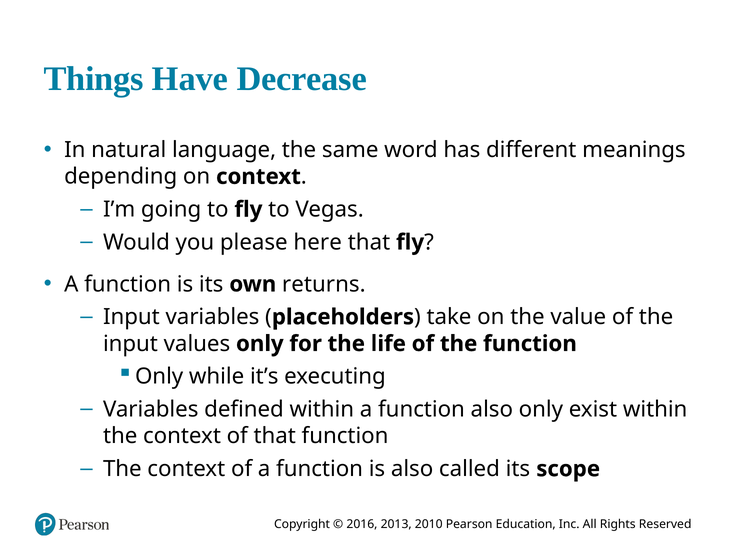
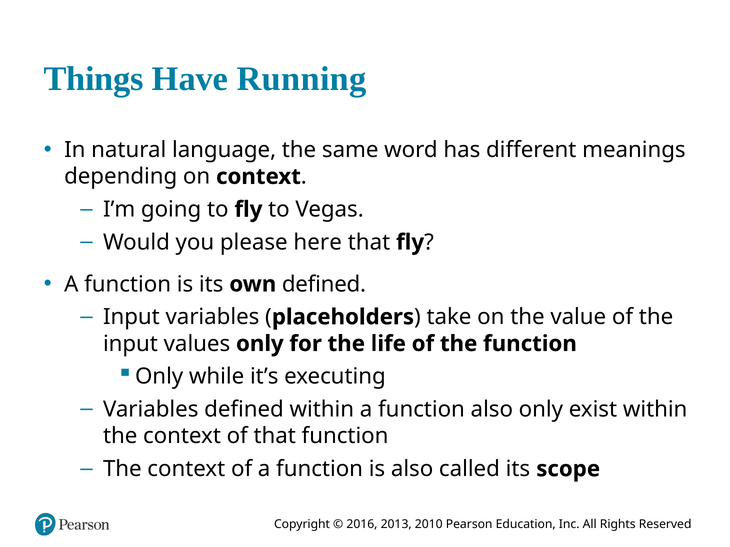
Decrease: Decrease -> Running (302, 79)
own returns: returns -> defined (324, 284)
